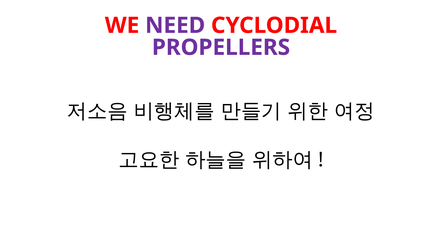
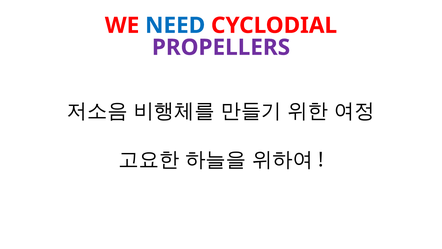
NEED colour: purple -> blue (175, 25)
